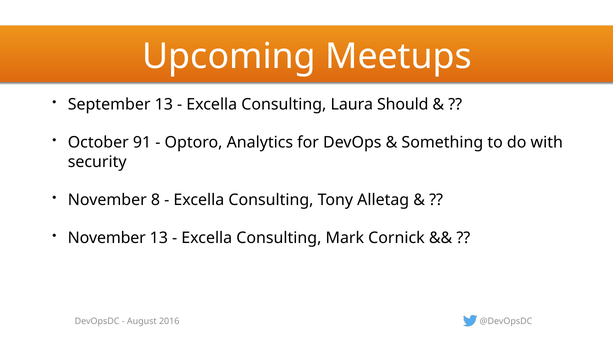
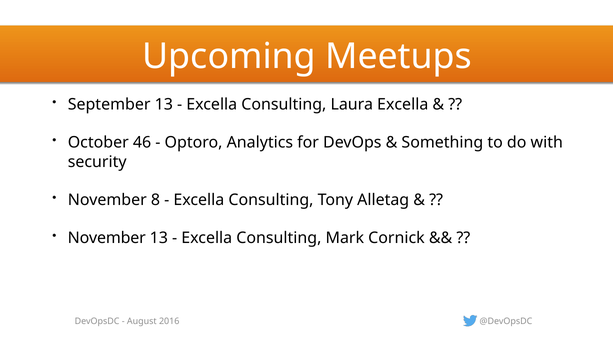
Laura Should: Should -> Excella (403, 105)
91: 91 -> 46 (142, 143)
